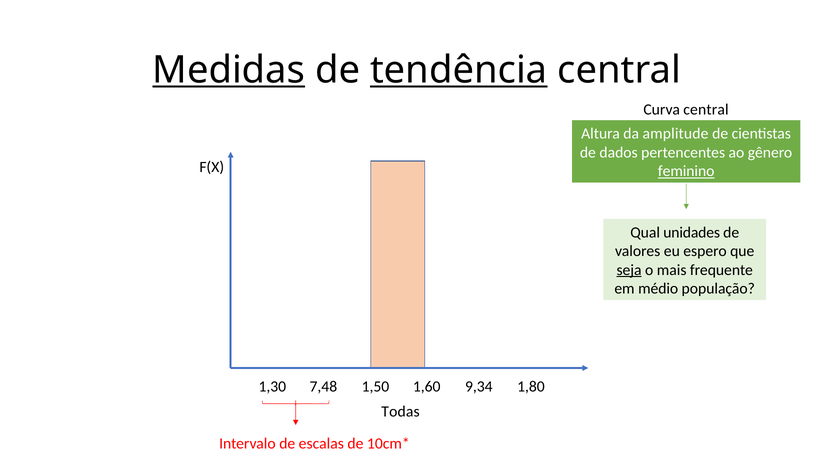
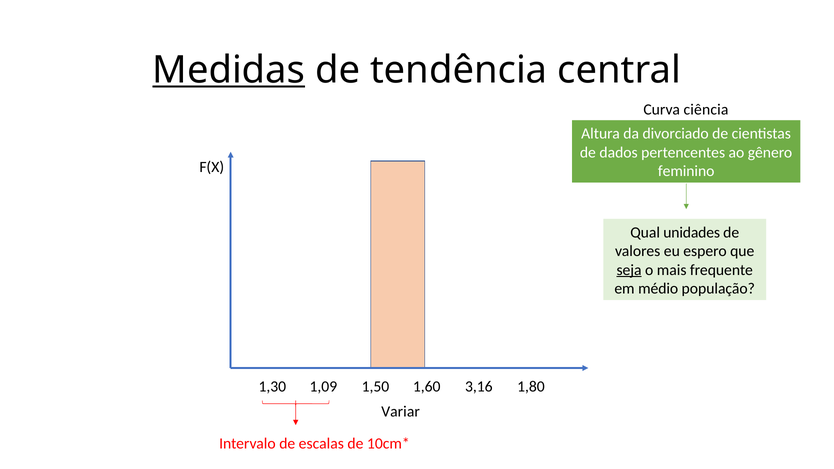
tendência underline: present -> none (459, 70)
Curva central: central -> ciência (706, 109)
amplitude: amplitude -> divorciado (676, 134)
feminino underline: present -> none (686, 171)
7,48: 7,48 -> 1,09 (323, 387)
9,34: 9,34 -> 3,16 (479, 387)
Todas: Todas -> Variar (401, 411)
